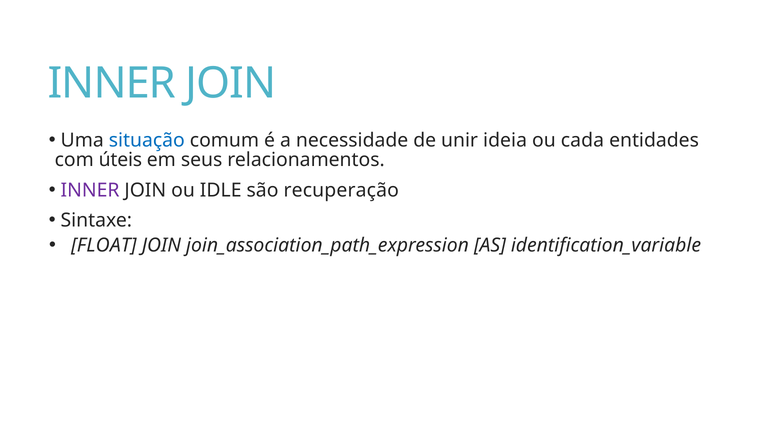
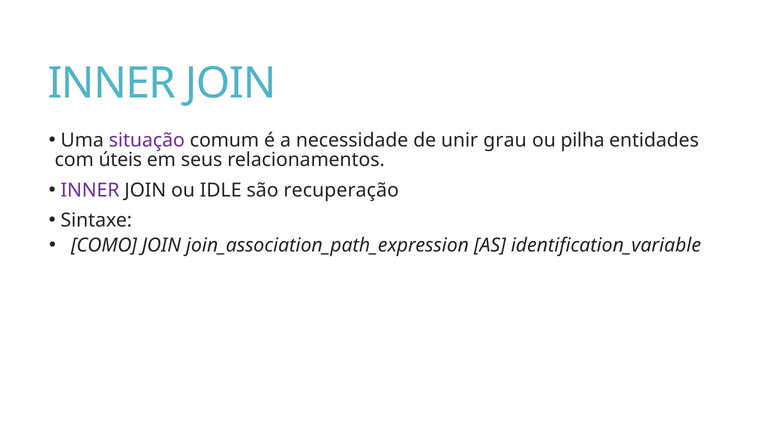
situação colour: blue -> purple (147, 140)
ideia: ideia -> grau (505, 140)
cada: cada -> pilha (583, 140)
FLOAT: FLOAT -> COMO (104, 245)
